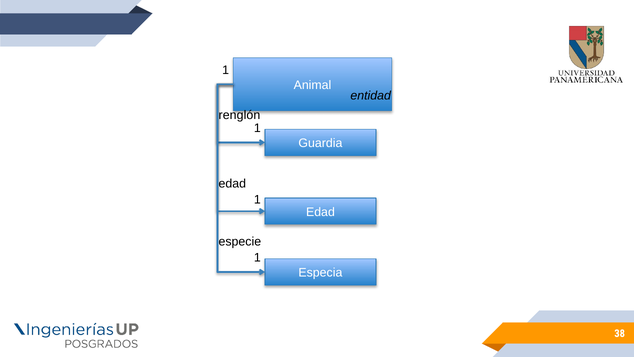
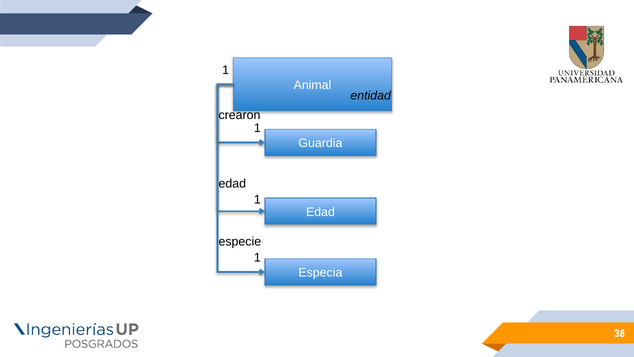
renglón: renglón -> crearon (239, 115)
